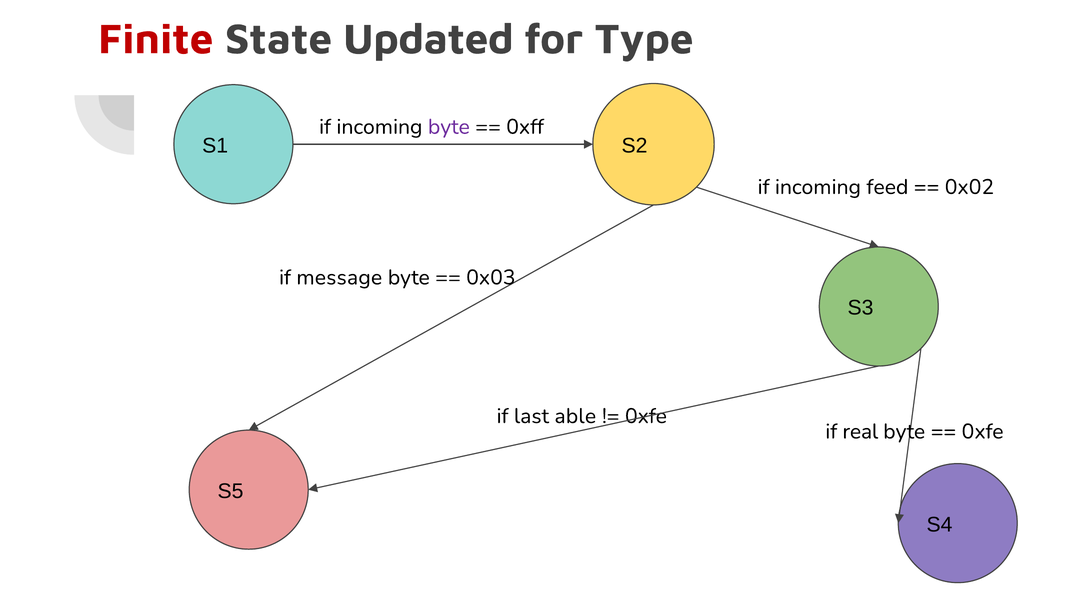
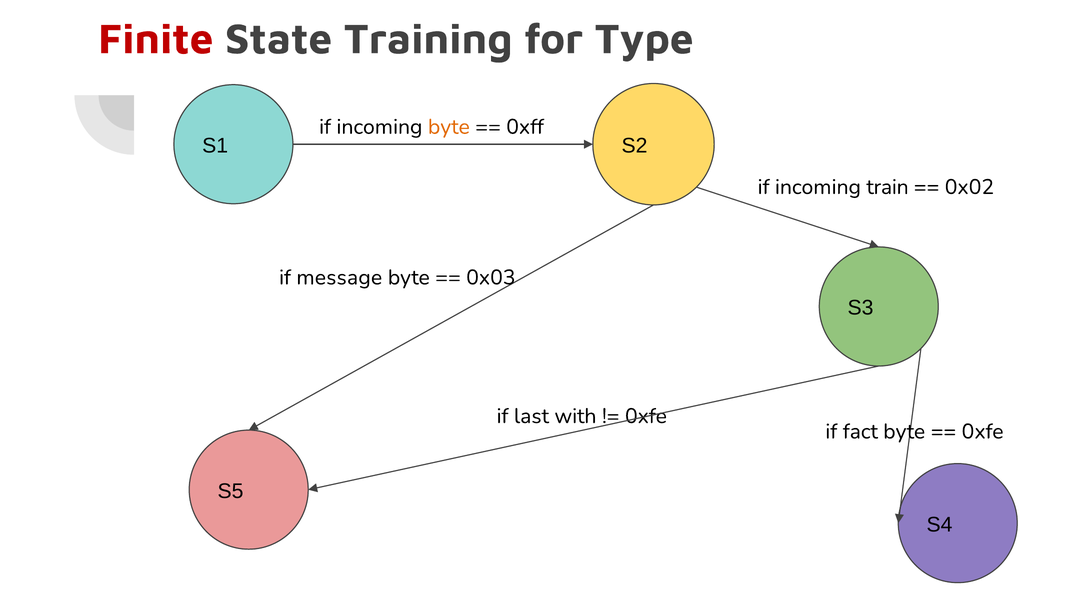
Updated: Updated -> Training (428, 39)
byte colour: purple -> orange (449, 127)
feed: feed -> train (887, 187)
able: able -> with (575, 416)
real: real -> fact (860, 431)
